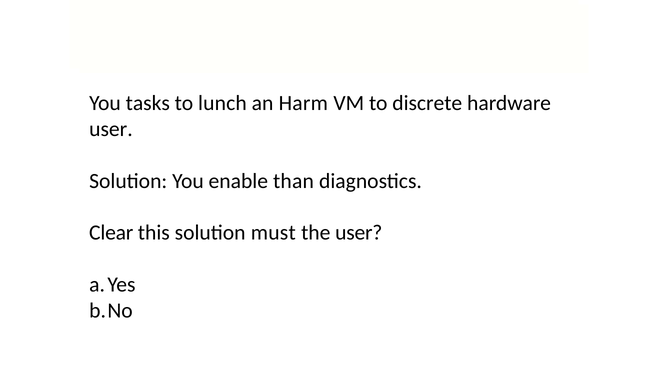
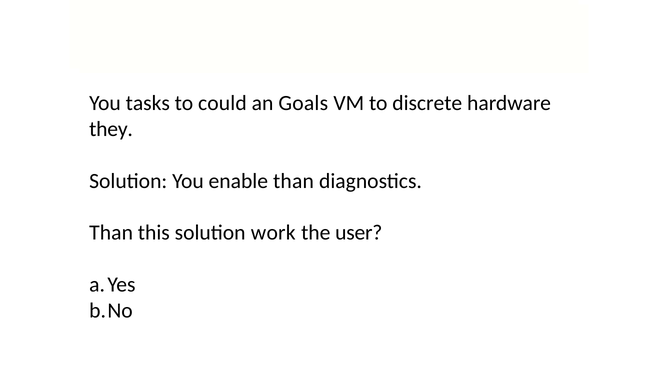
lunch: lunch -> could (222, 103)
Harm: Harm -> Goals (303, 103)
user: user -> they (111, 129)
Clear: Clear -> Than (111, 232)
must: must -> work (273, 232)
